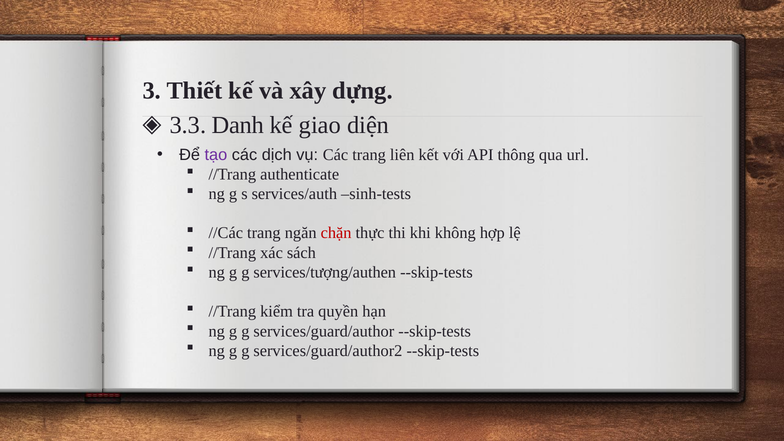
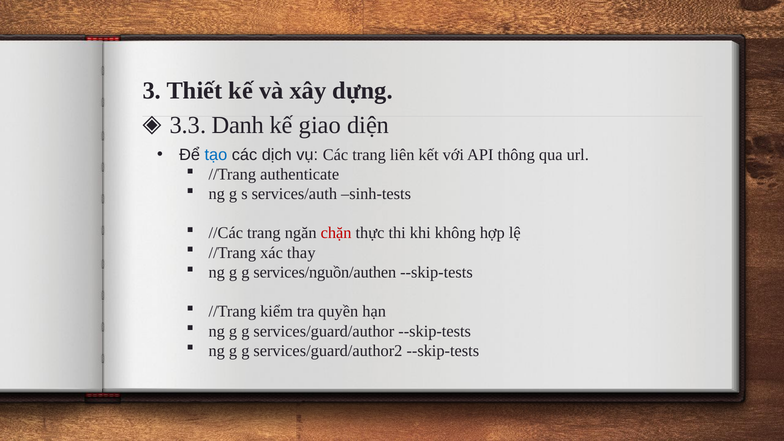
tạo colour: purple -> blue (216, 155)
sách: sách -> thay (301, 253)
services/tượng/authen: services/tượng/authen -> services/nguồn/authen (325, 272)
